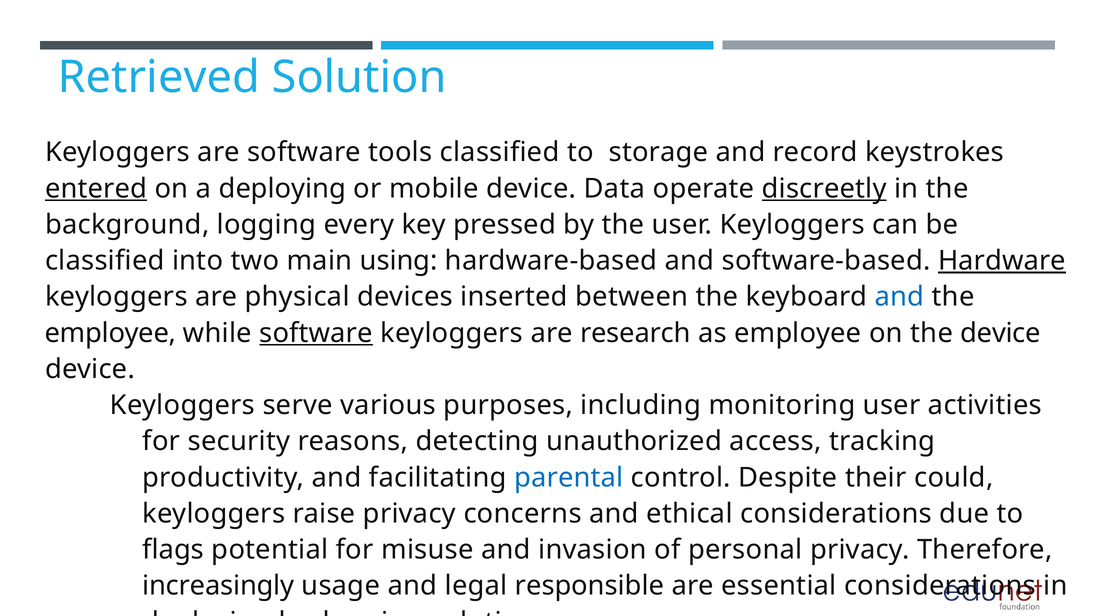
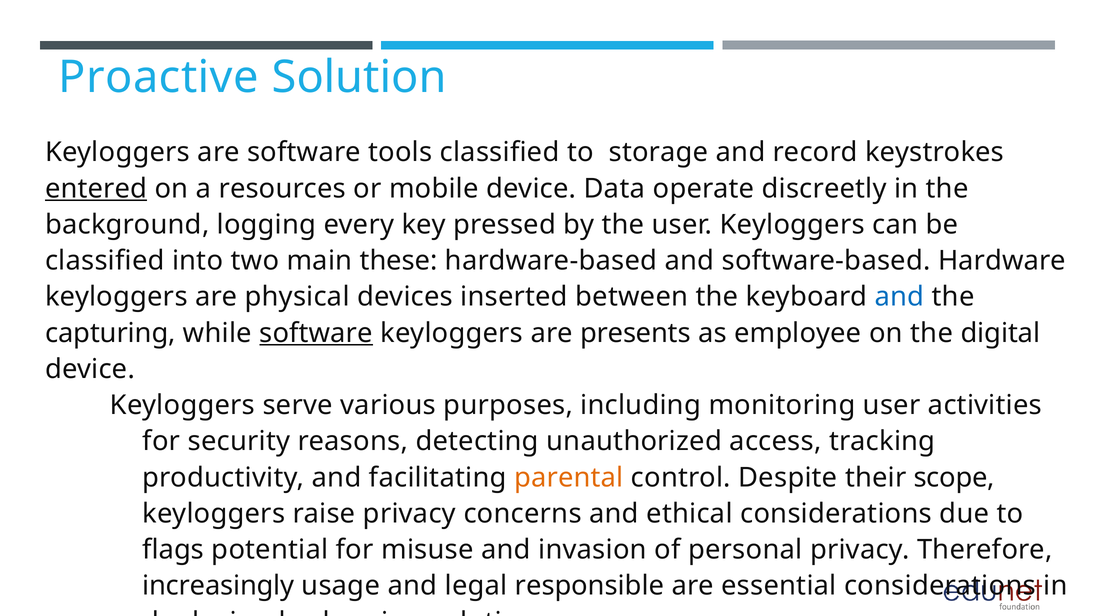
Retrieved: Retrieved -> Proactive (159, 77)
a deploying: deploying -> resources (282, 188)
discreetly underline: present -> none (824, 188)
using: using -> these (399, 261)
Hardware underline: present -> none (1002, 261)
employee: employee -> capturing (110, 333)
research: research -> presents (635, 333)
the device: device -> digital (1000, 333)
parental colour: blue -> orange (569, 477)
could: could -> scope (954, 477)
